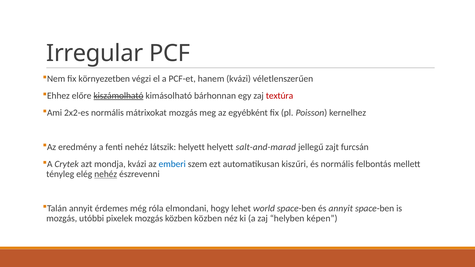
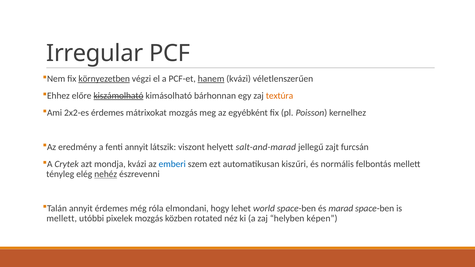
környezetben underline: none -> present (104, 79)
hanem underline: none -> present (211, 79)
textúra colour: red -> orange (280, 96)
2x2-es normális: normális -> érdemes (107, 113)
fenti nehéz: nehéz -> annyit (137, 147)
látszik helyett: helyett -> viszont (191, 147)
és annyit: annyit -> marad (341, 208)
mozgás: mozgás -> mellett (62, 219)
közben közben: közben -> rotated (208, 219)
